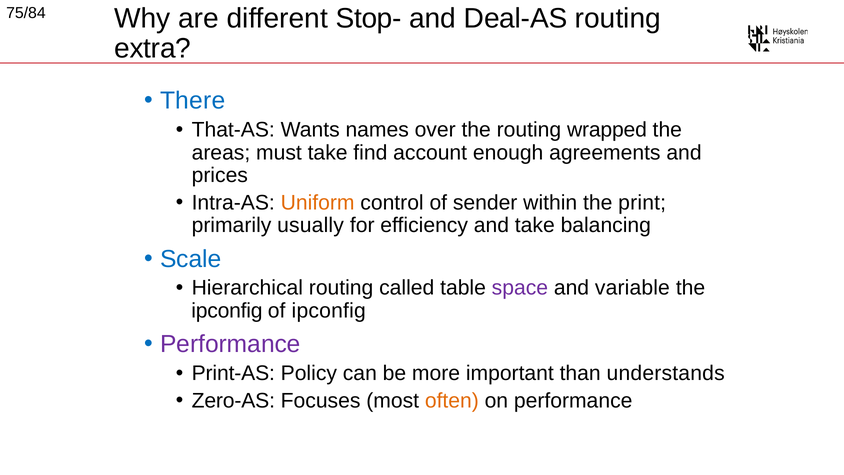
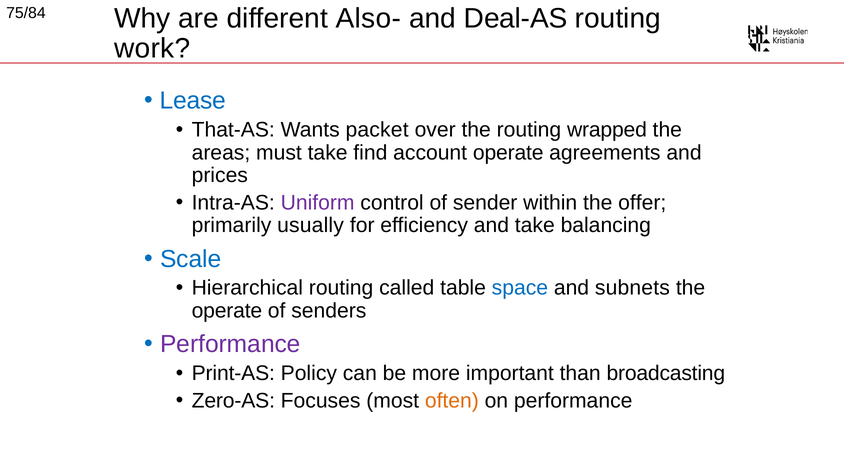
Stop-: Stop- -> Also- (368, 18)
extra: extra -> work (152, 49)
There: There -> Lease (193, 101)
names: names -> packet (377, 130)
account enough: enough -> operate (508, 153)
Uniform colour: orange -> purple (318, 203)
print: print -> offer (642, 203)
space colour: purple -> blue (520, 288)
variable: variable -> subnets (632, 288)
ipconfig: ipconfig -> operate (227, 311)
of ipconfig: ipconfig -> senders (329, 311)
understands: understands -> broadcasting (666, 373)
